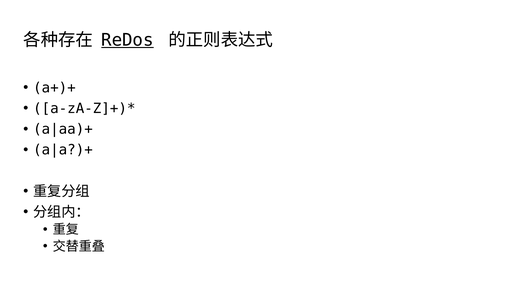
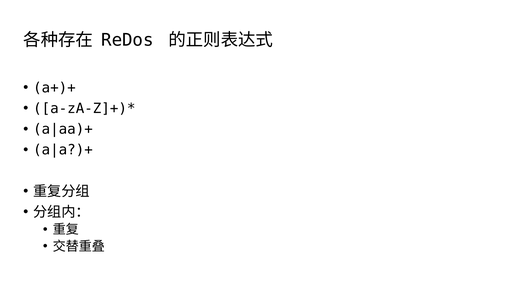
ReDos underline: present -> none (127, 40)
